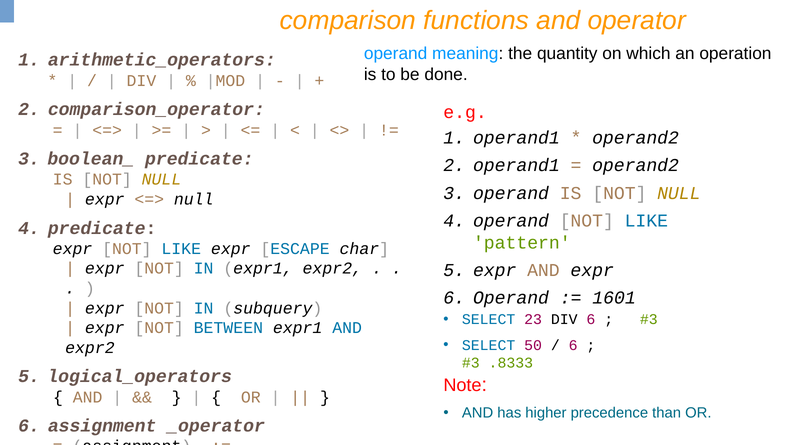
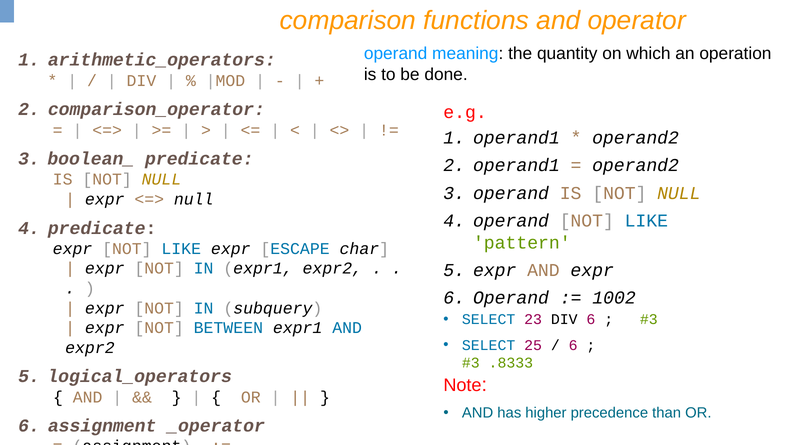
1601: 1601 -> 1002 (614, 298)
50: 50 -> 25 (533, 345)
